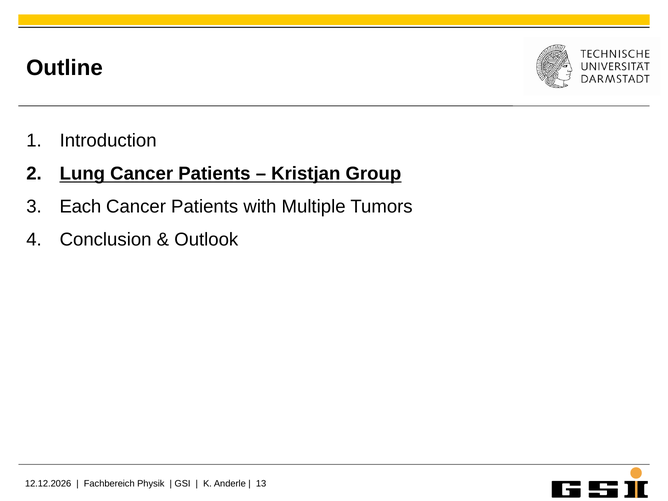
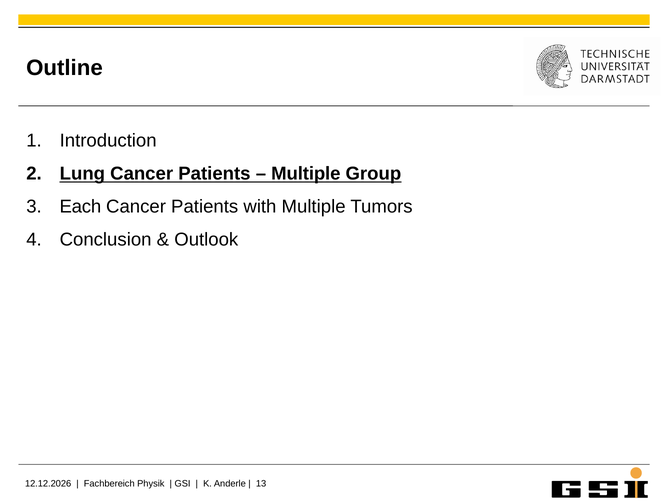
Kristjan: Kristjan -> Multiple (306, 174)
